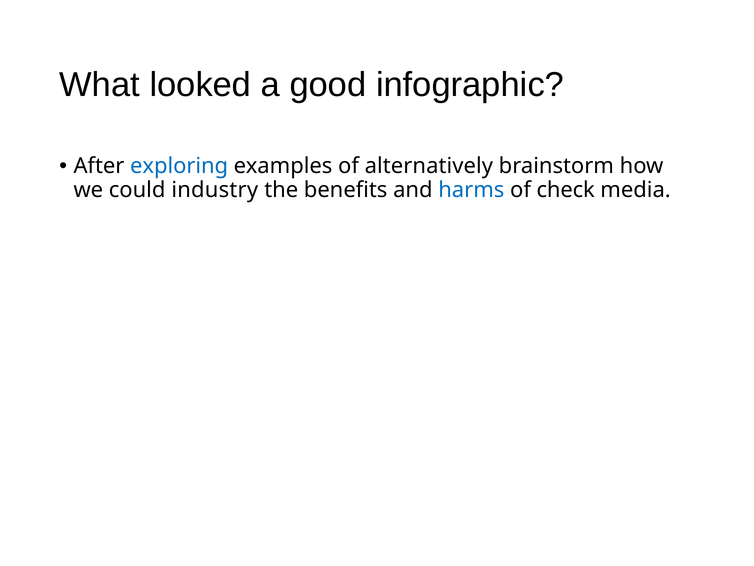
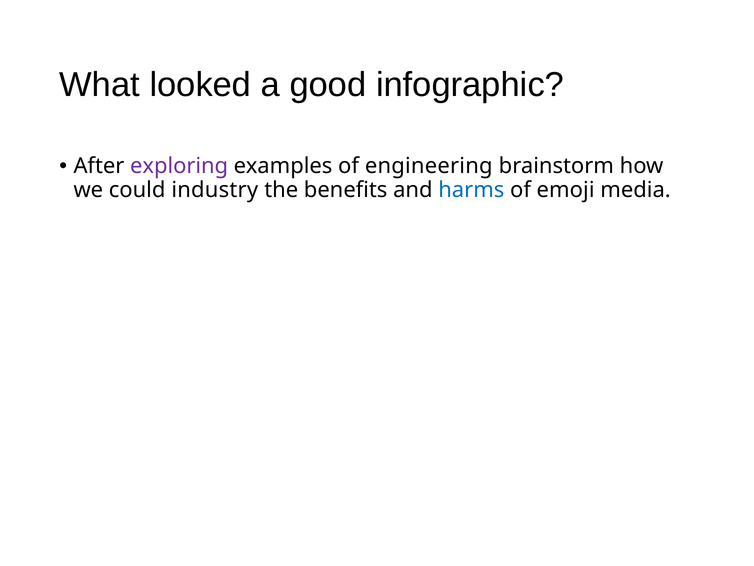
exploring colour: blue -> purple (179, 166)
alternatively: alternatively -> engineering (429, 166)
check: check -> emoji (566, 190)
